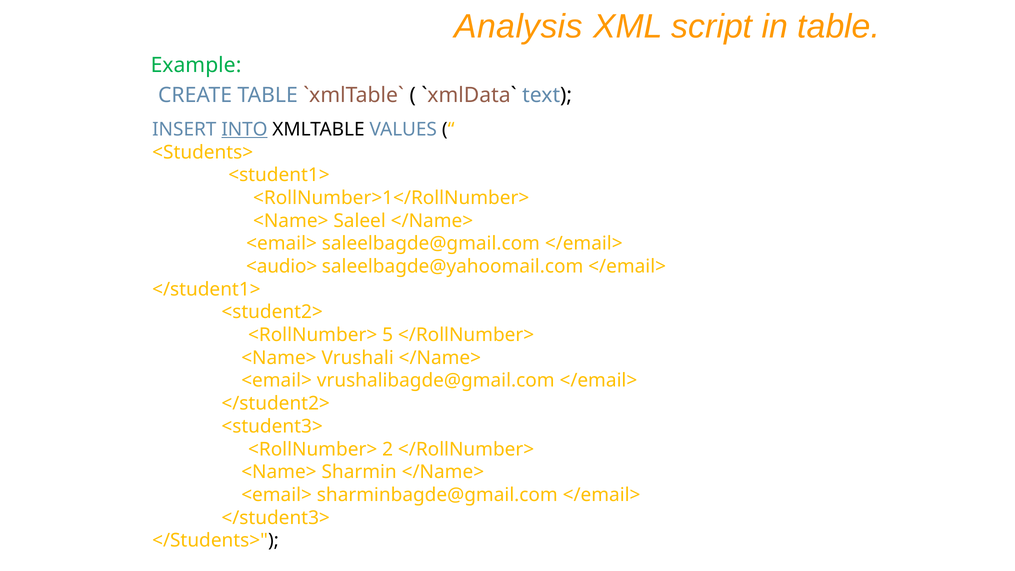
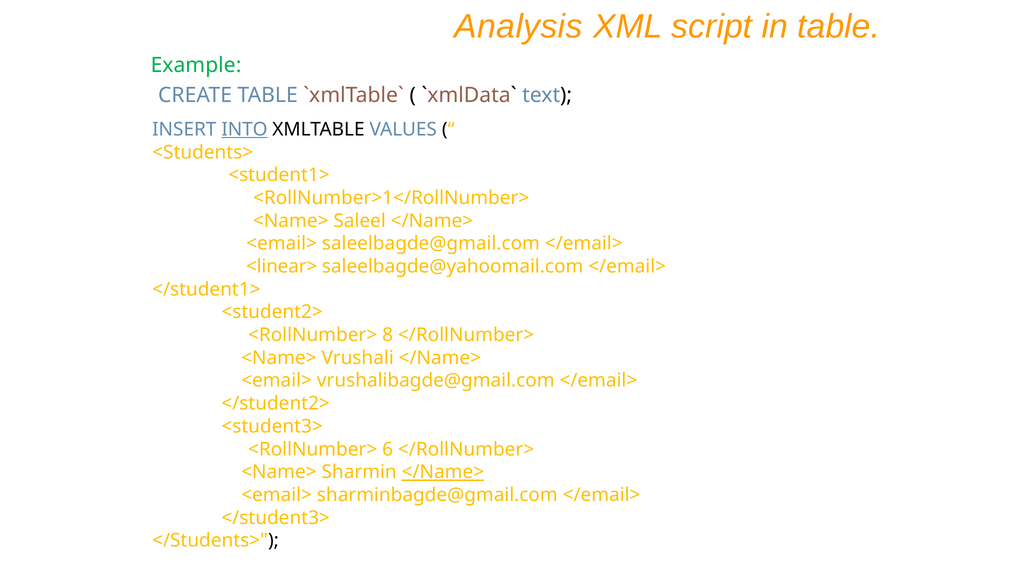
<audio>: <audio> -> <linear> (282, 266)
5: 5 -> 8 (388, 335)
2: 2 -> 6 (388, 449)
</Name> underline: none -> present (443, 472)
